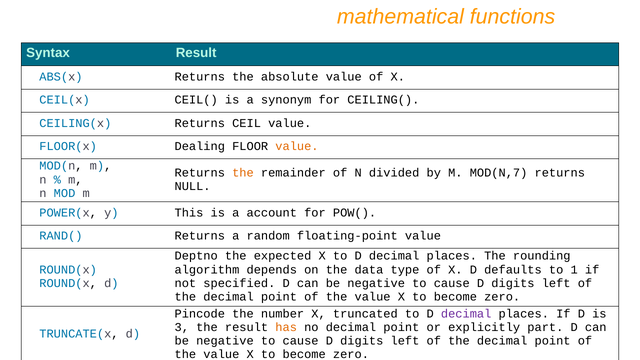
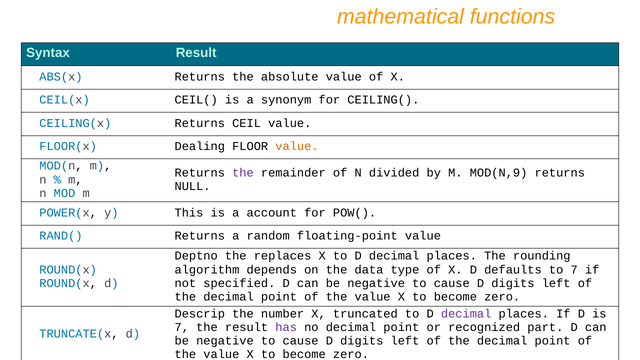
the colour: orange -> purple (243, 173)
MOD(N,7: MOD(N,7 -> MOD(N,9 (499, 173)
expected: expected -> replaces (283, 256)
to 1: 1 -> 7 (574, 270)
Pincode: Pincode -> Descrip (200, 314)
3: 3 -> 7 (182, 327)
has colour: orange -> purple (286, 327)
explicitly: explicitly -> recognized (484, 327)
